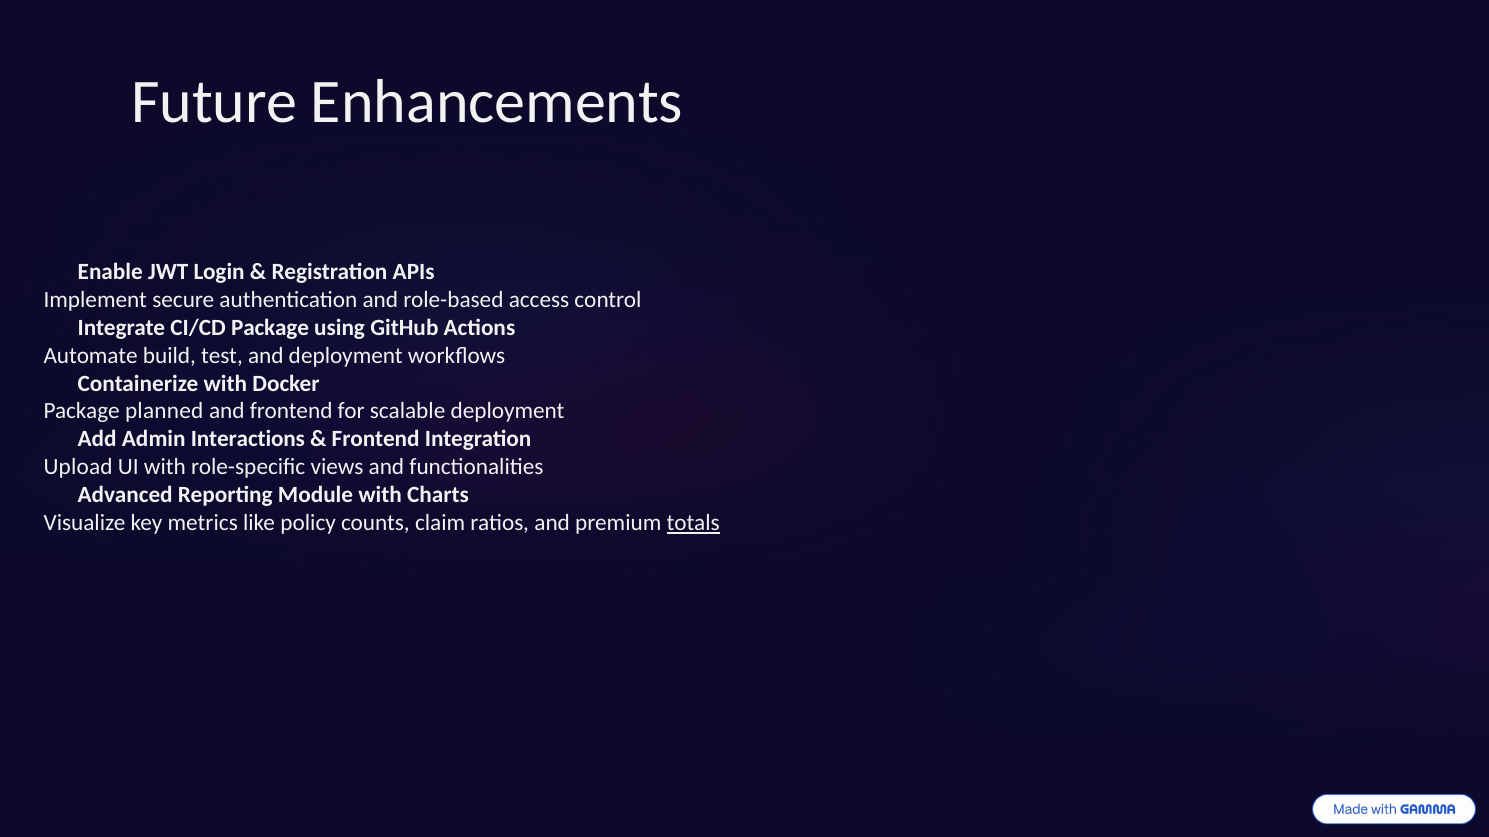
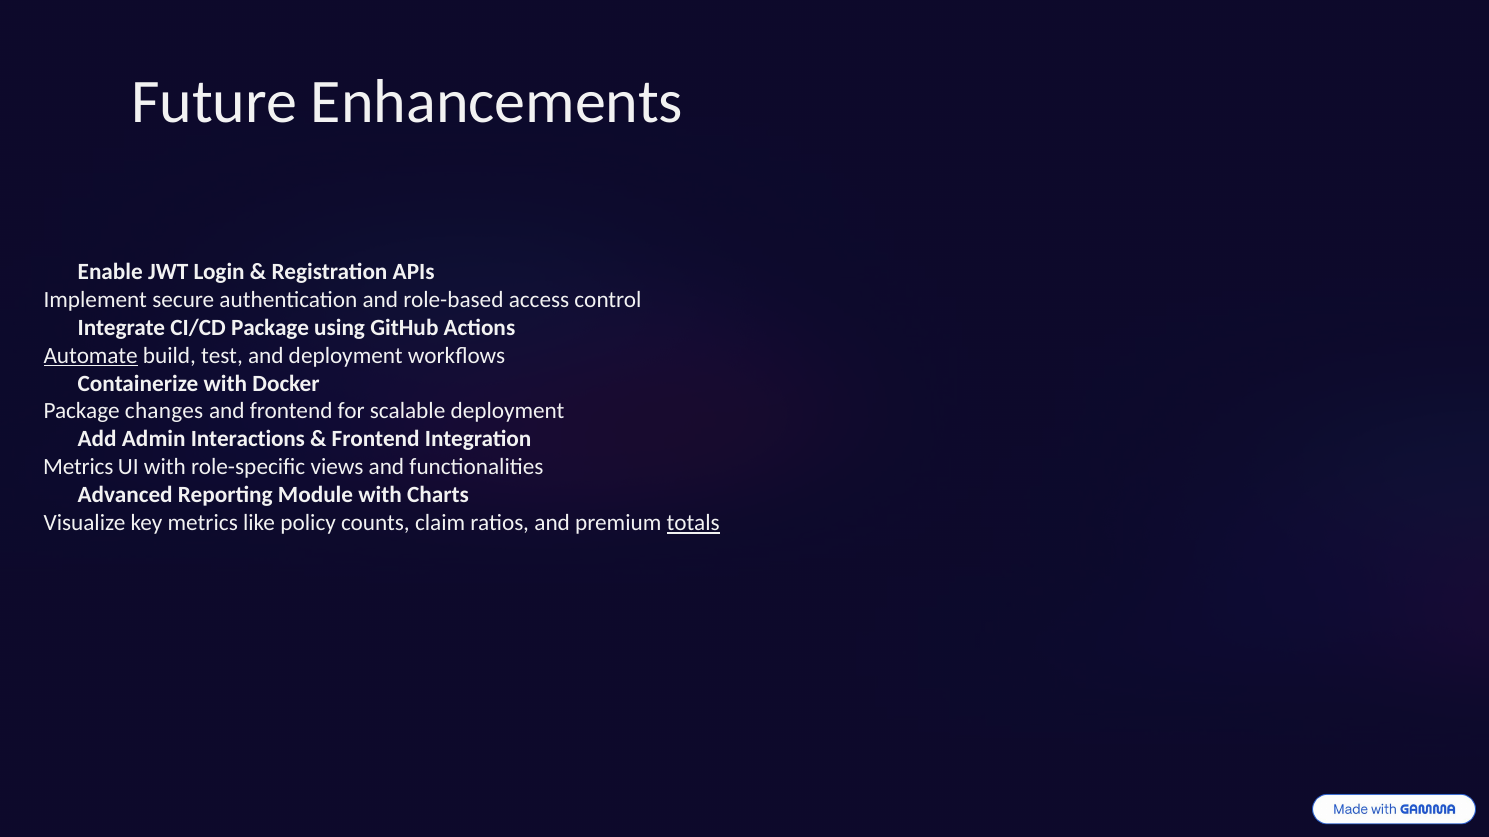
Automate underline: none -> present (91, 356)
planned: planned -> changes (164, 412)
Upload: Upload -> Metrics (78, 467)
